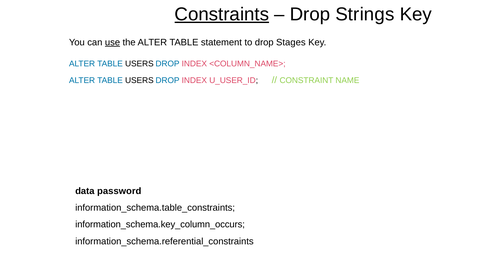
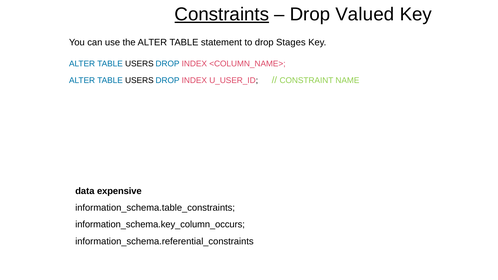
Strings: Strings -> Valued (365, 14)
use underline: present -> none (113, 42)
password: password -> expensive (119, 191)
